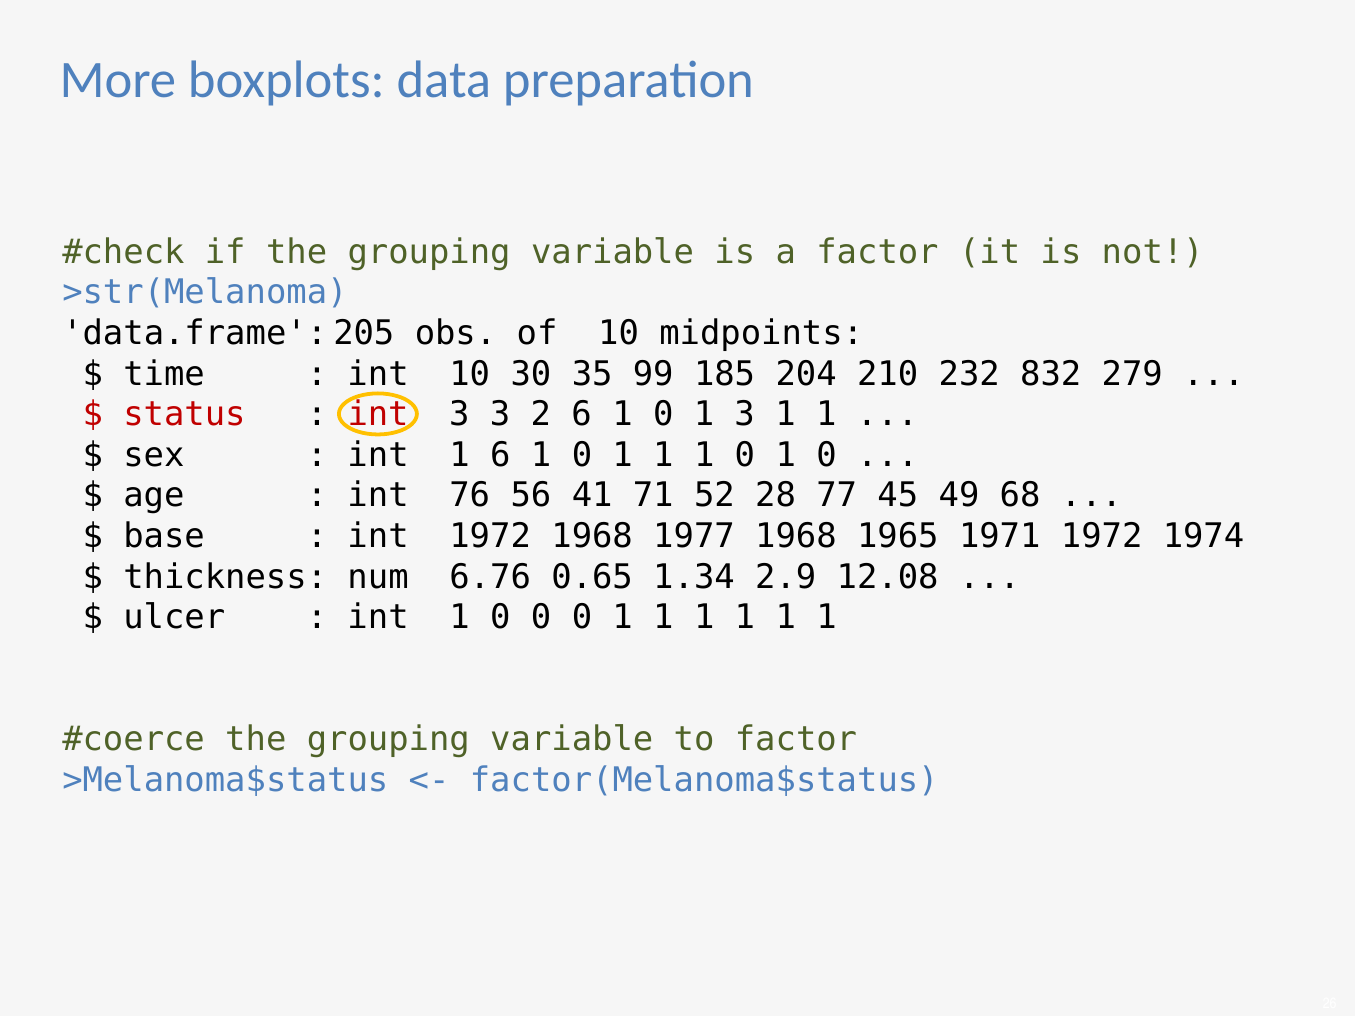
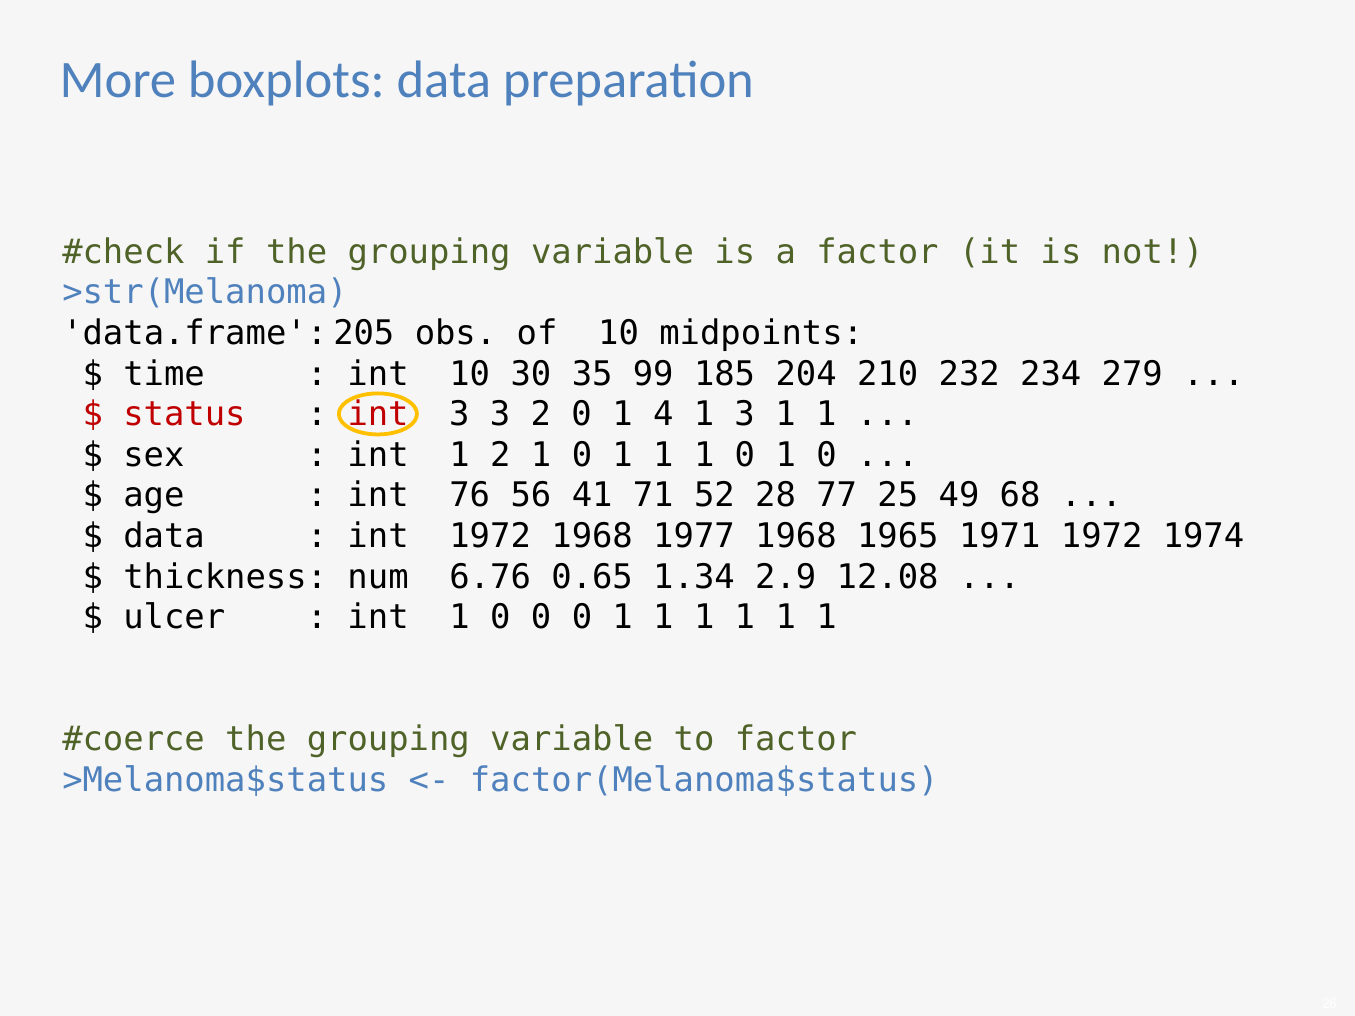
832: 832 -> 234 (1051, 374)
2 6: 6 -> 0 (582, 415)
0: 0 -> 4 (663, 415)
1 6: 6 -> 2 (500, 455)
45: 45 -> 25 (898, 496)
base: base -> data (164, 537)
